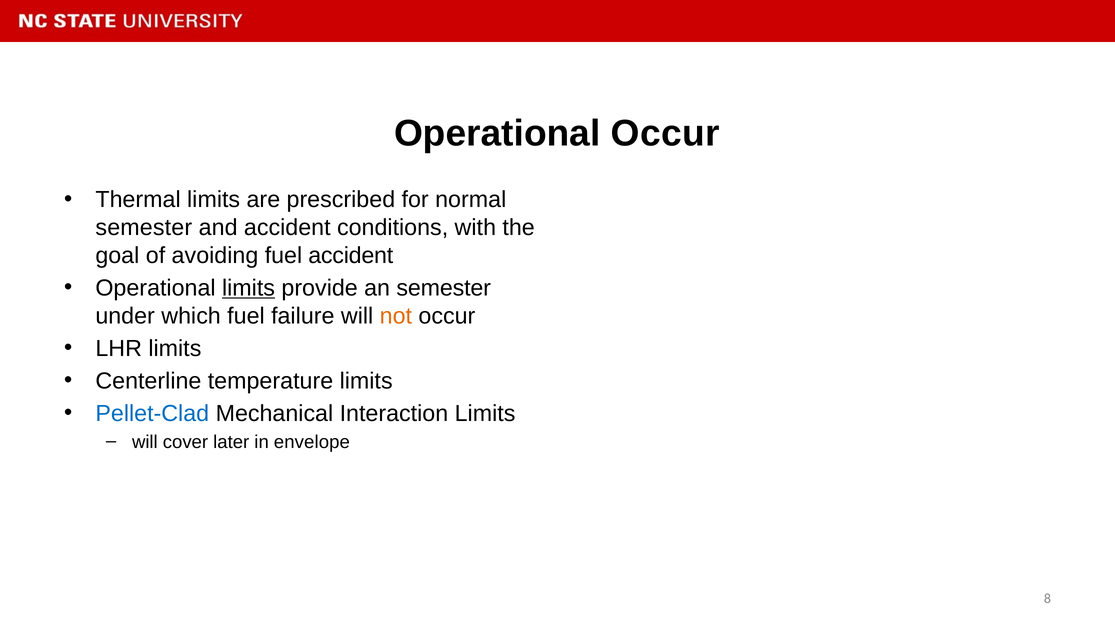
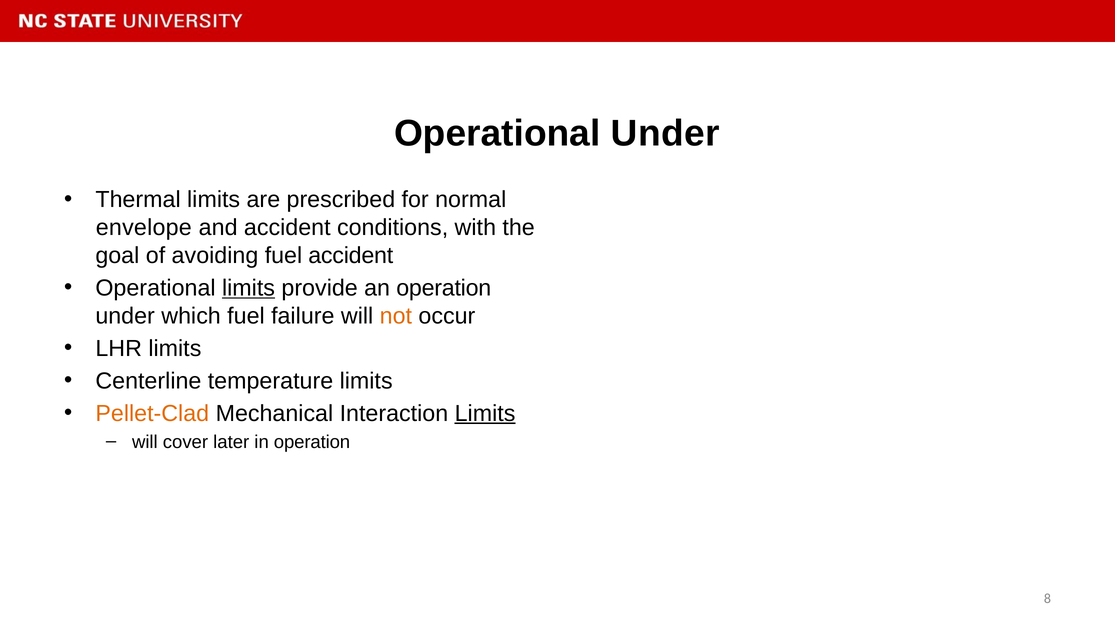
Operational Occur: Occur -> Under (665, 134)
semester: semester -> envelope (144, 228)
an semester: semester -> operation (444, 288)
Pellet-Clad colour: blue -> orange (152, 414)
Limits underline: none -> present (485, 414)
in envelope: envelope -> operation (312, 442)
